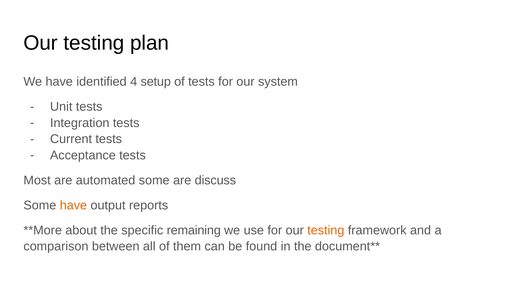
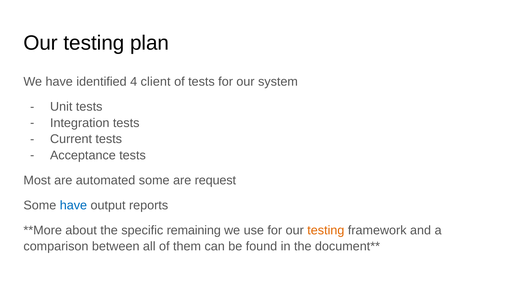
setup: setup -> client (156, 82)
discuss: discuss -> request (215, 180)
have colour: orange -> blue (73, 205)
